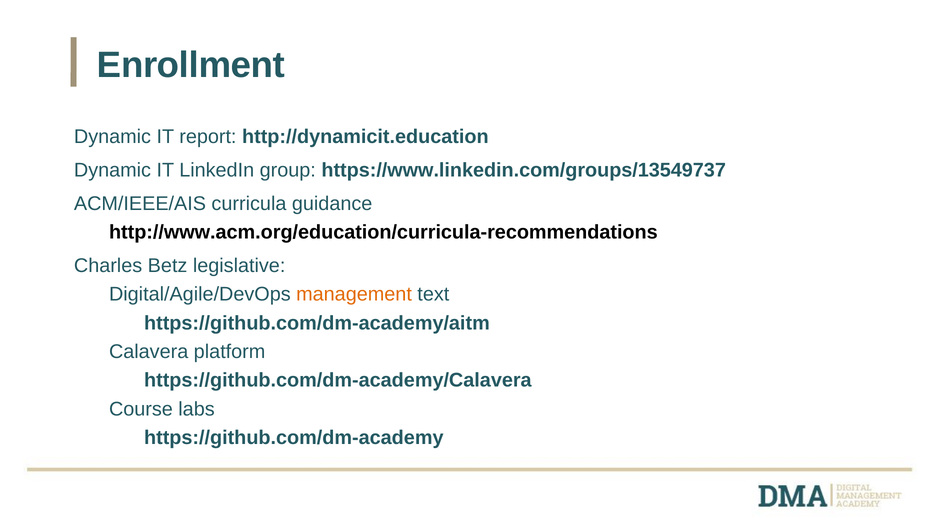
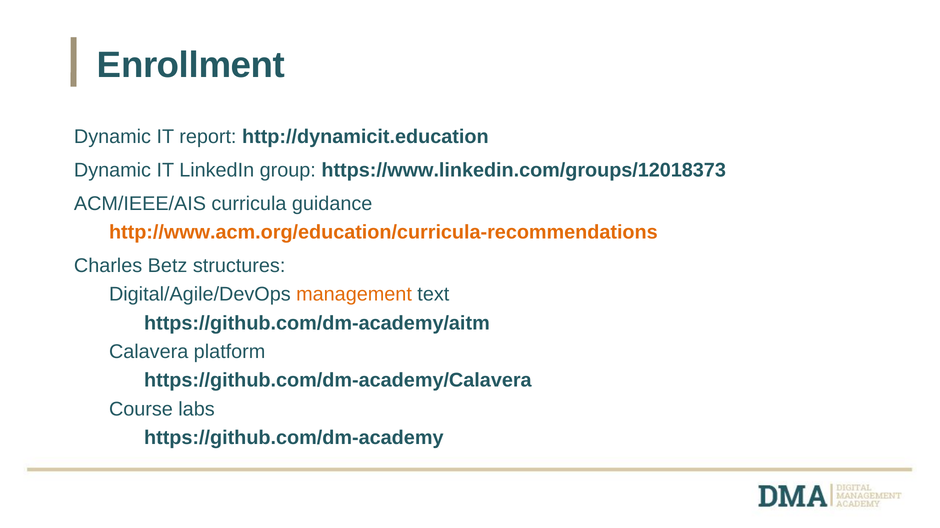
https://www.linkedin.com/groups/13549737: https://www.linkedin.com/groups/13549737 -> https://www.linkedin.com/groups/12018373 (524, 170)
http://www.acm.org/education/curricula-recommendations colour: black -> orange (383, 233)
legislative: legislative -> structures (239, 266)
